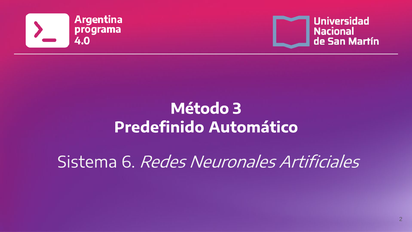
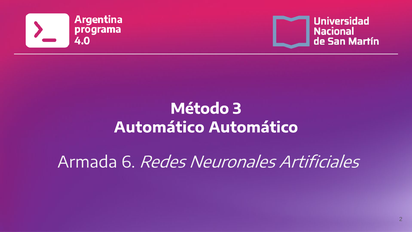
Predefinido: Predefinido -> Automático (159, 127)
Sistema: Sistema -> Armada (87, 162)
